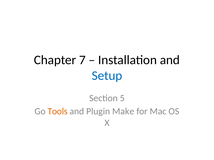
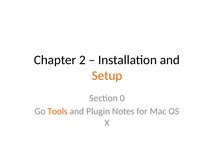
7: 7 -> 2 (82, 60)
Setup colour: blue -> orange (107, 76)
5: 5 -> 0 (122, 98)
Make: Make -> Notes (123, 112)
